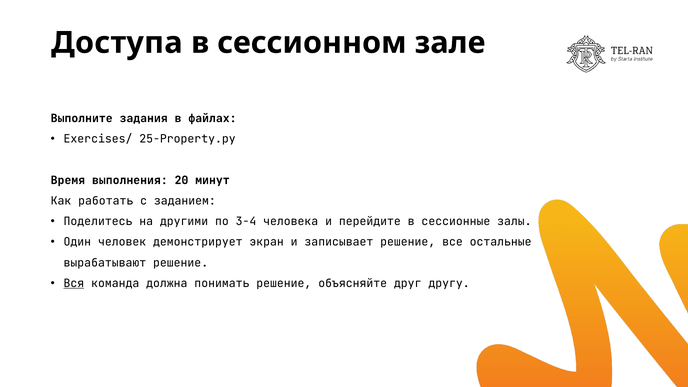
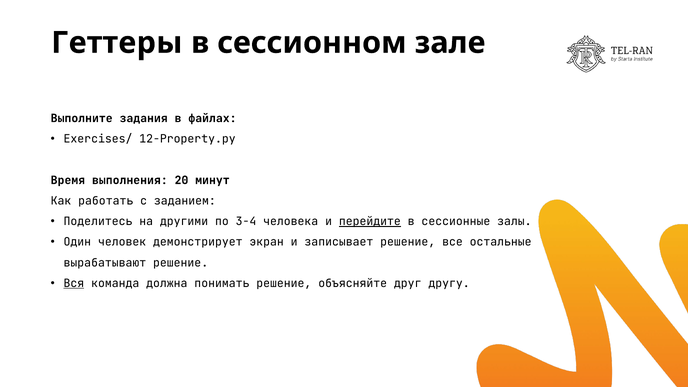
Доступа: Доступа -> Геттеры (117, 43)
25-Property.py: 25-Property.py -> 12-Property.py (187, 139)
перейдите underline: none -> present (370, 222)
